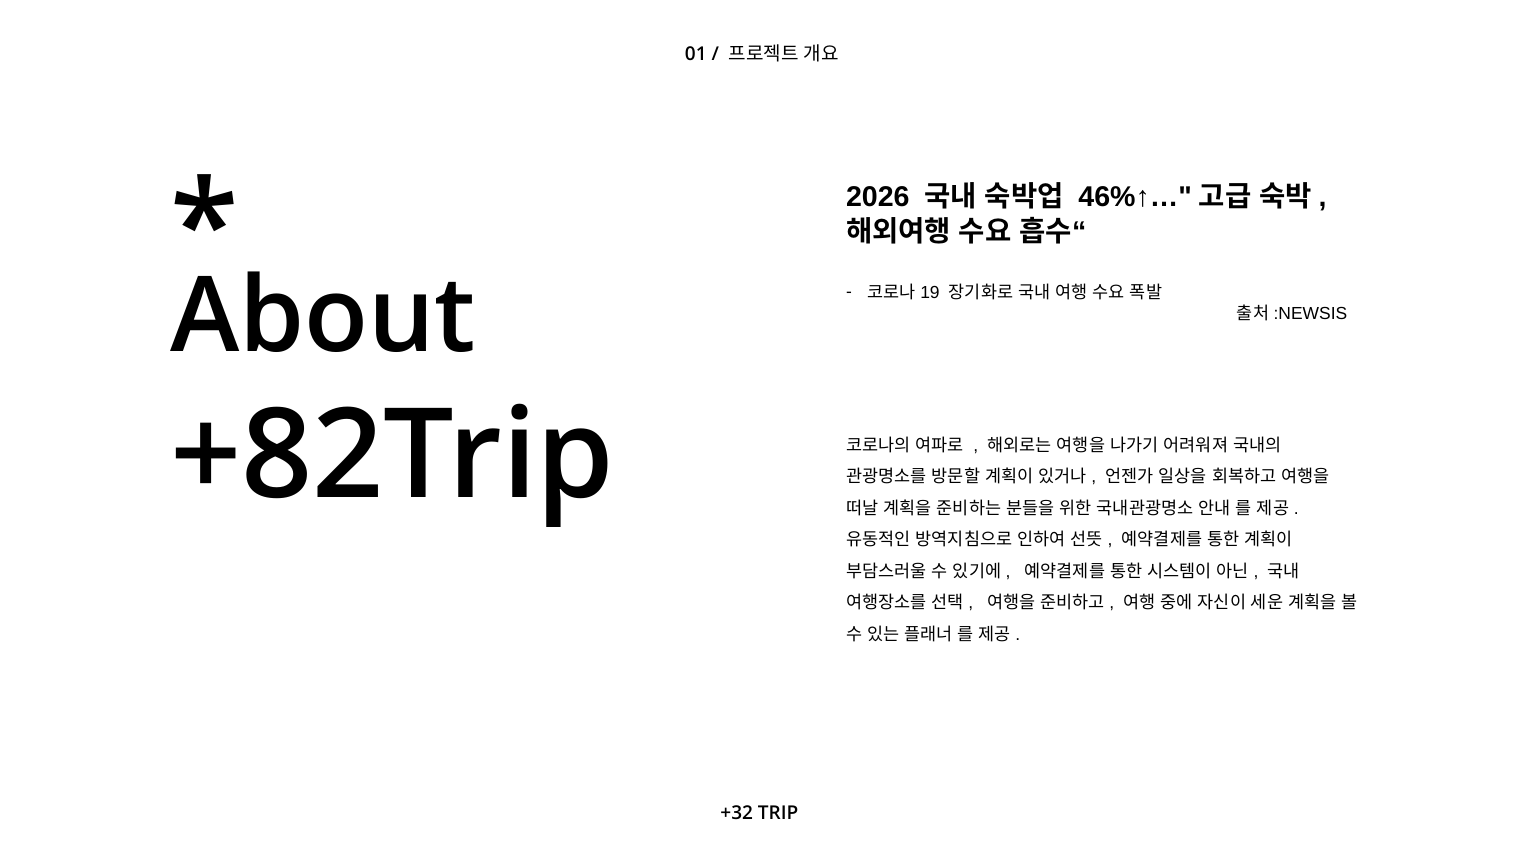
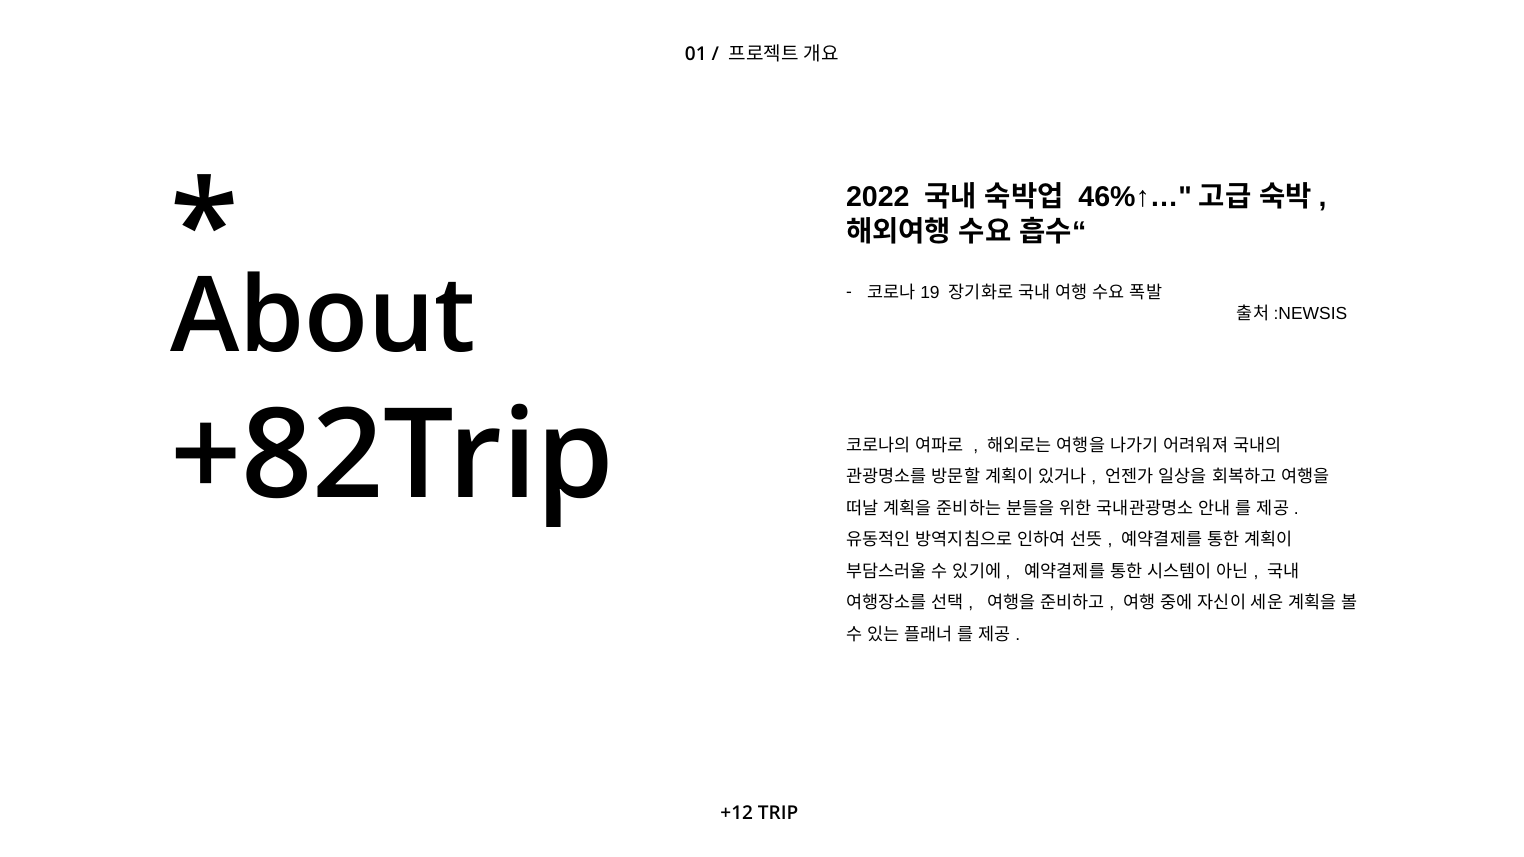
2026: 2026 -> 2022 (878, 198)
+32: +32 -> +12 (737, 814)
